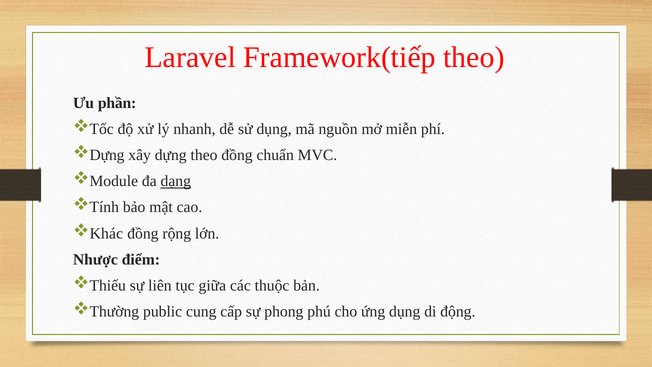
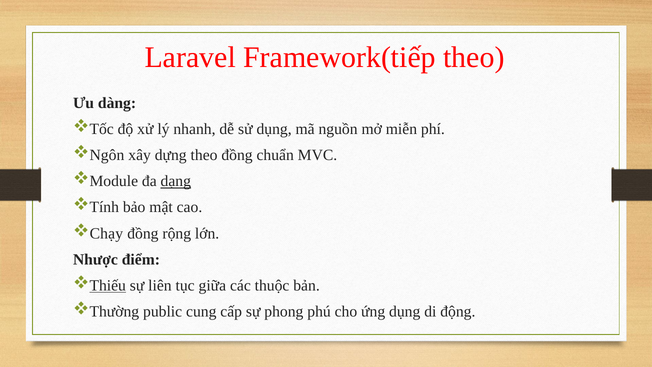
phần: phần -> dàng (117, 103)
Dựng: Dựng -> Ngôn (107, 155)
Khác: Khác -> Chạy (106, 233)
Thiếu underline: none -> present (108, 285)
